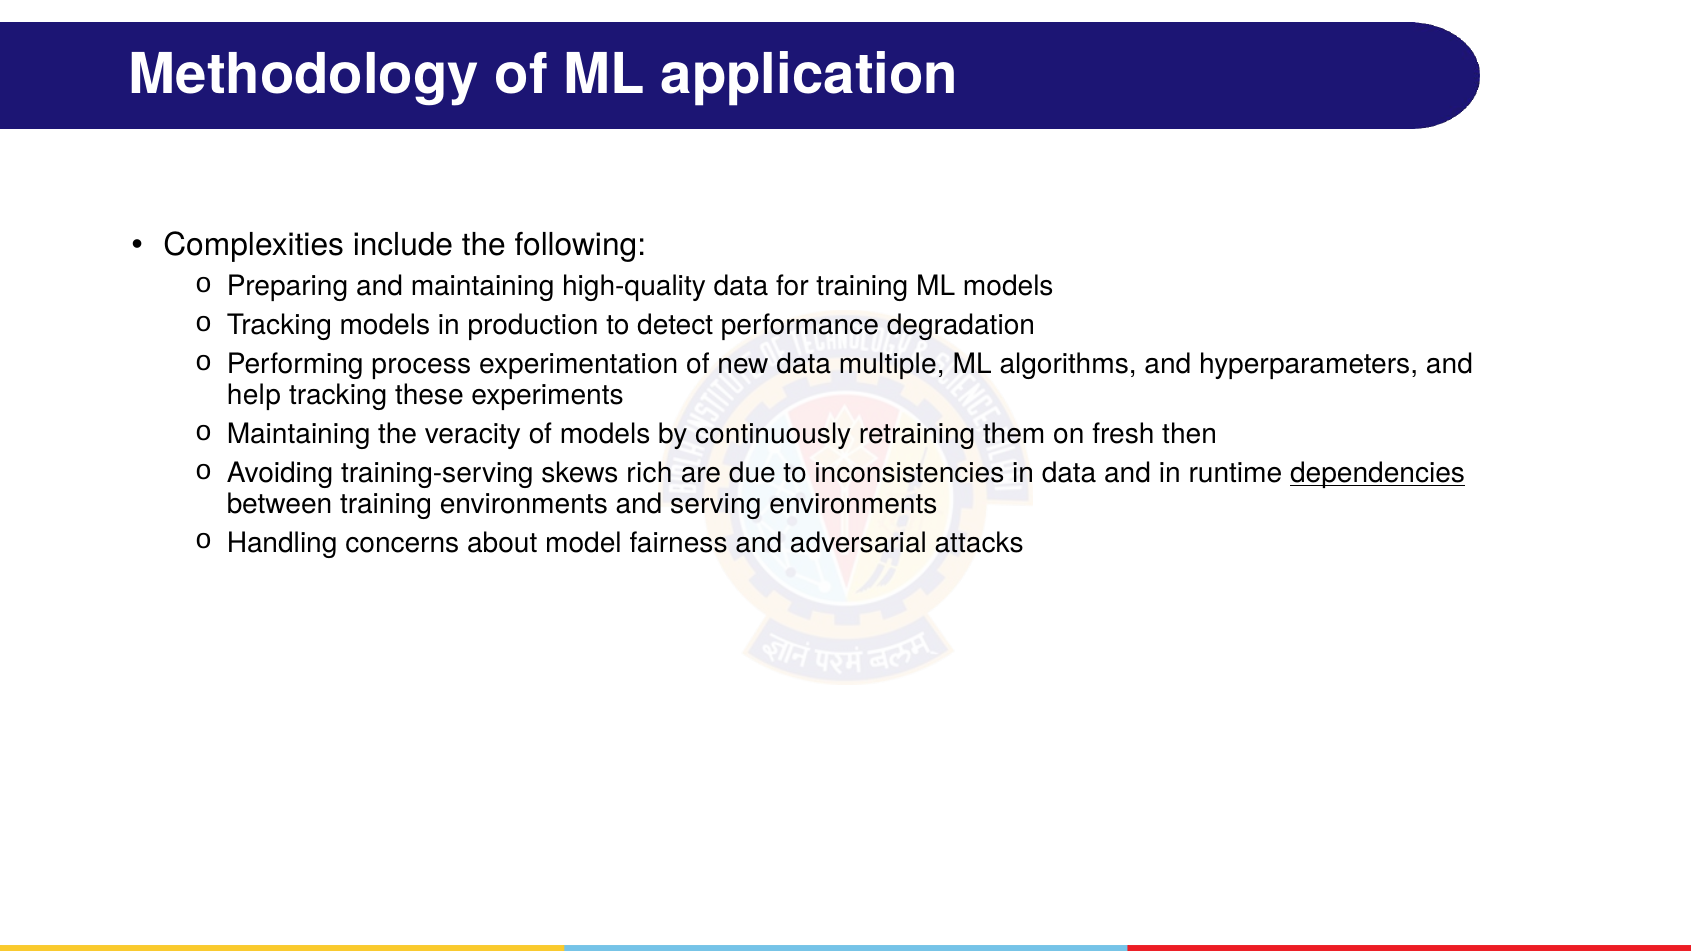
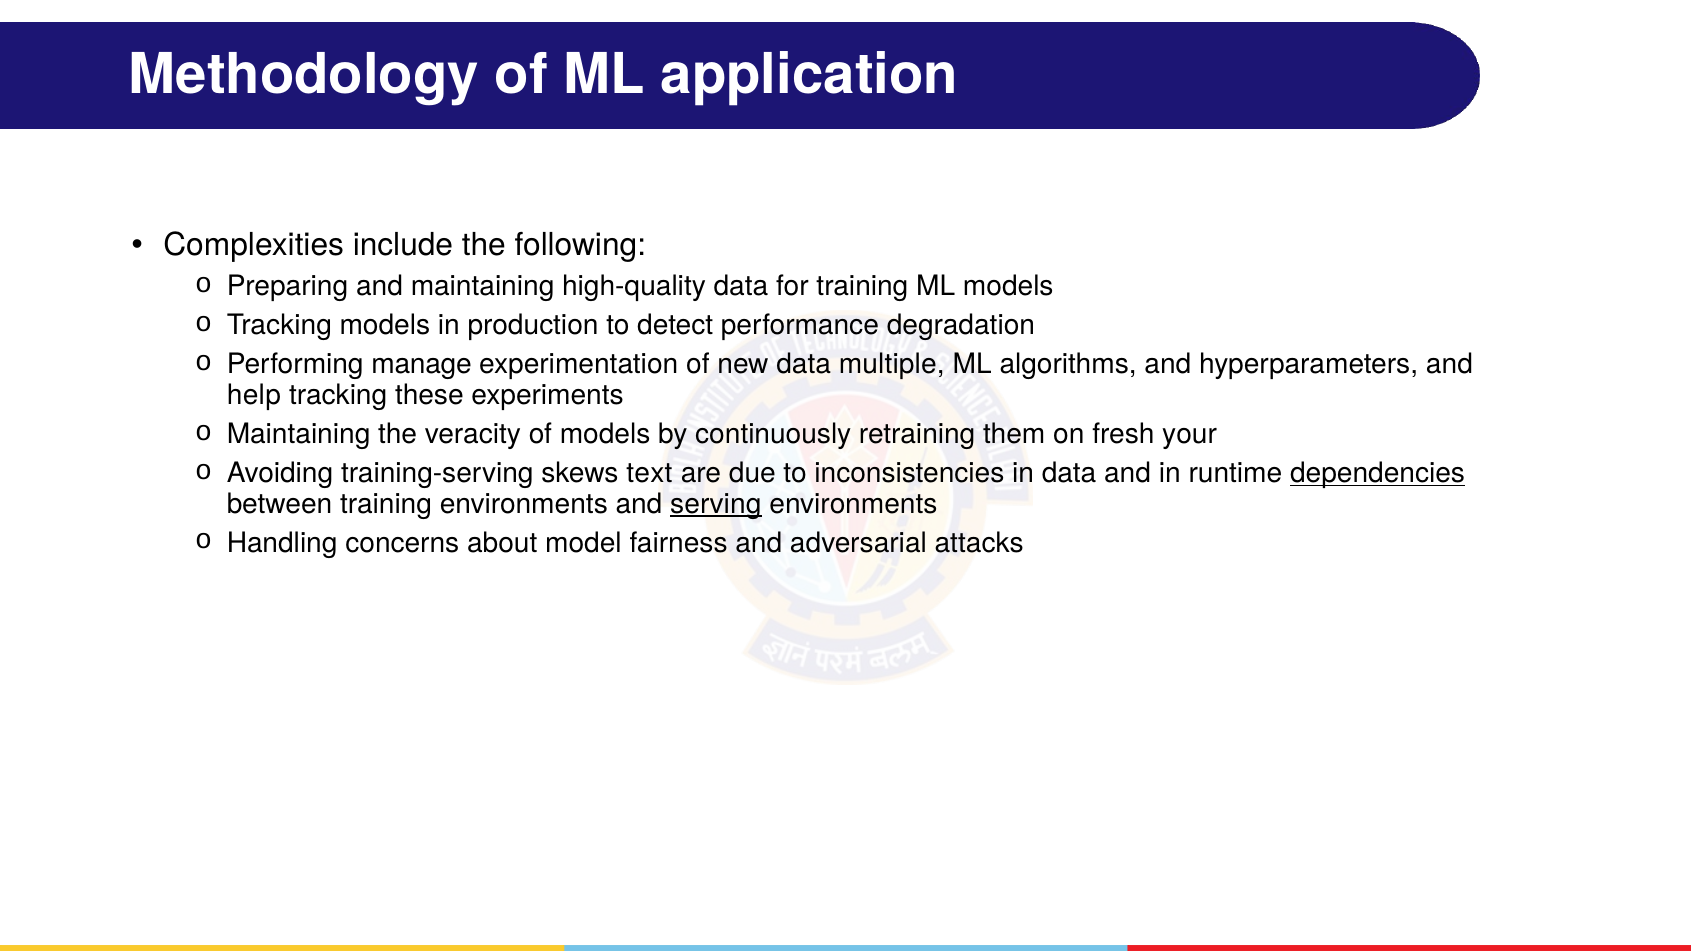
process: process -> manage (422, 365)
then: then -> your (1190, 434)
rich: rich -> text (649, 474)
serving underline: none -> present (716, 504)
